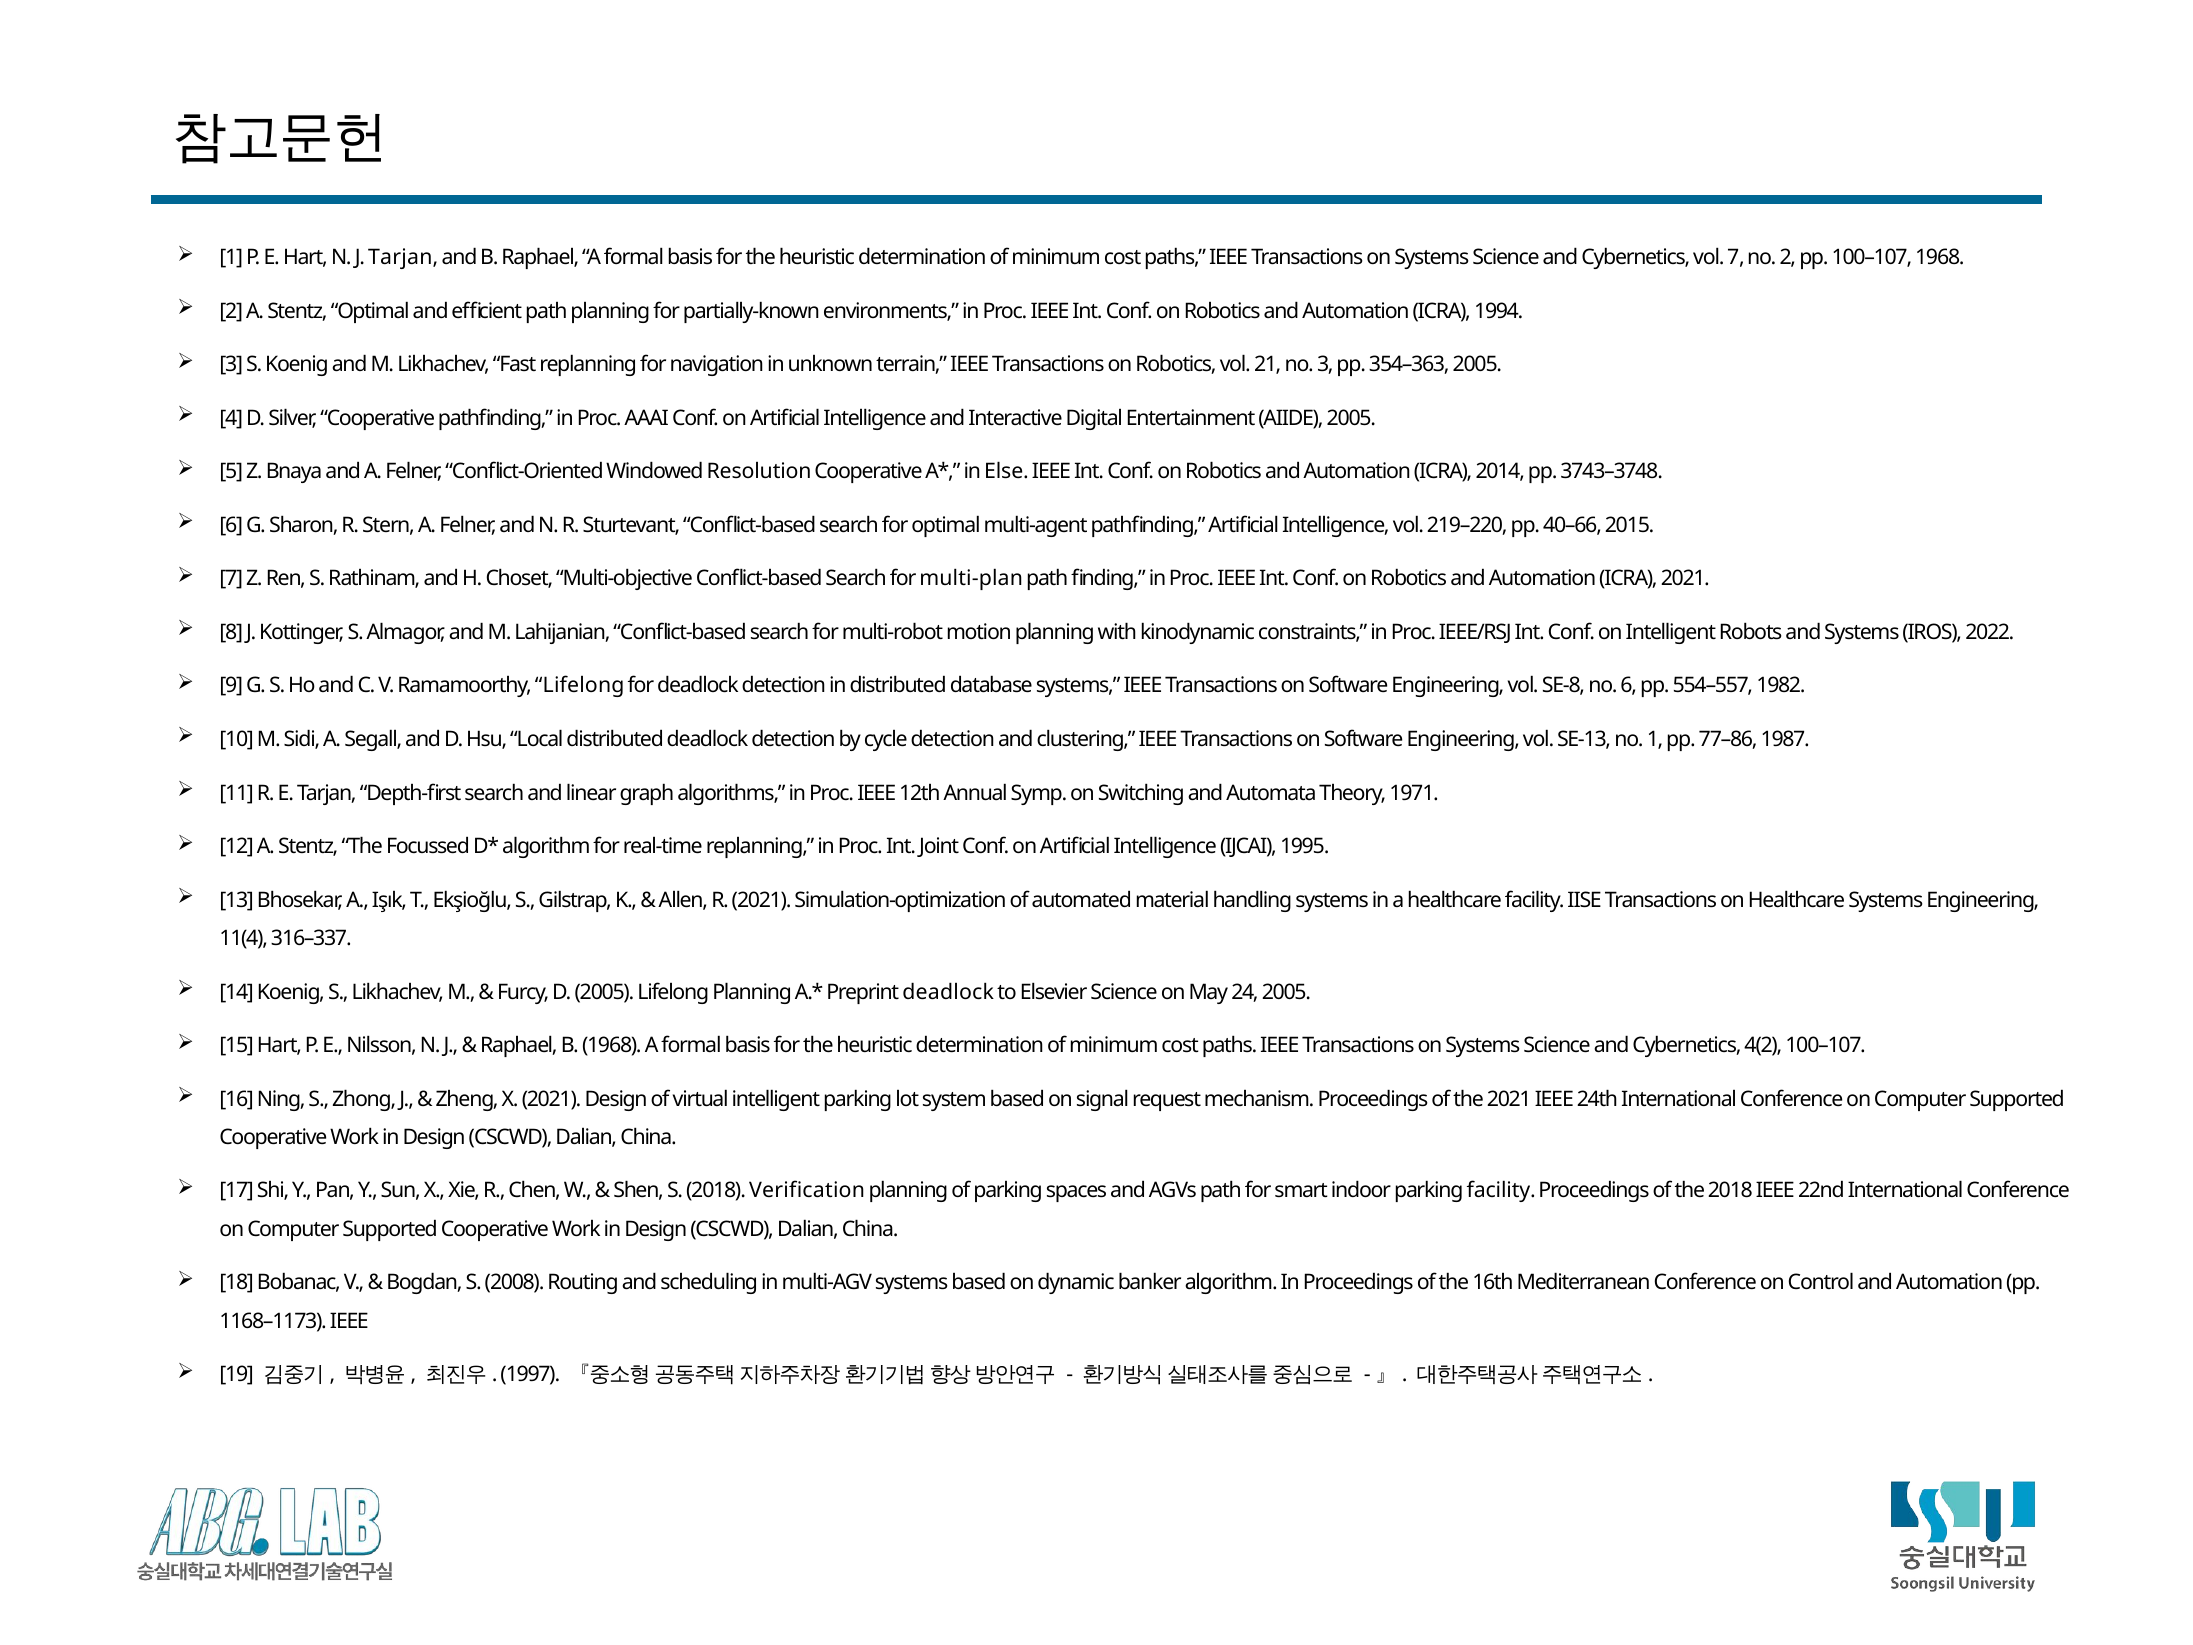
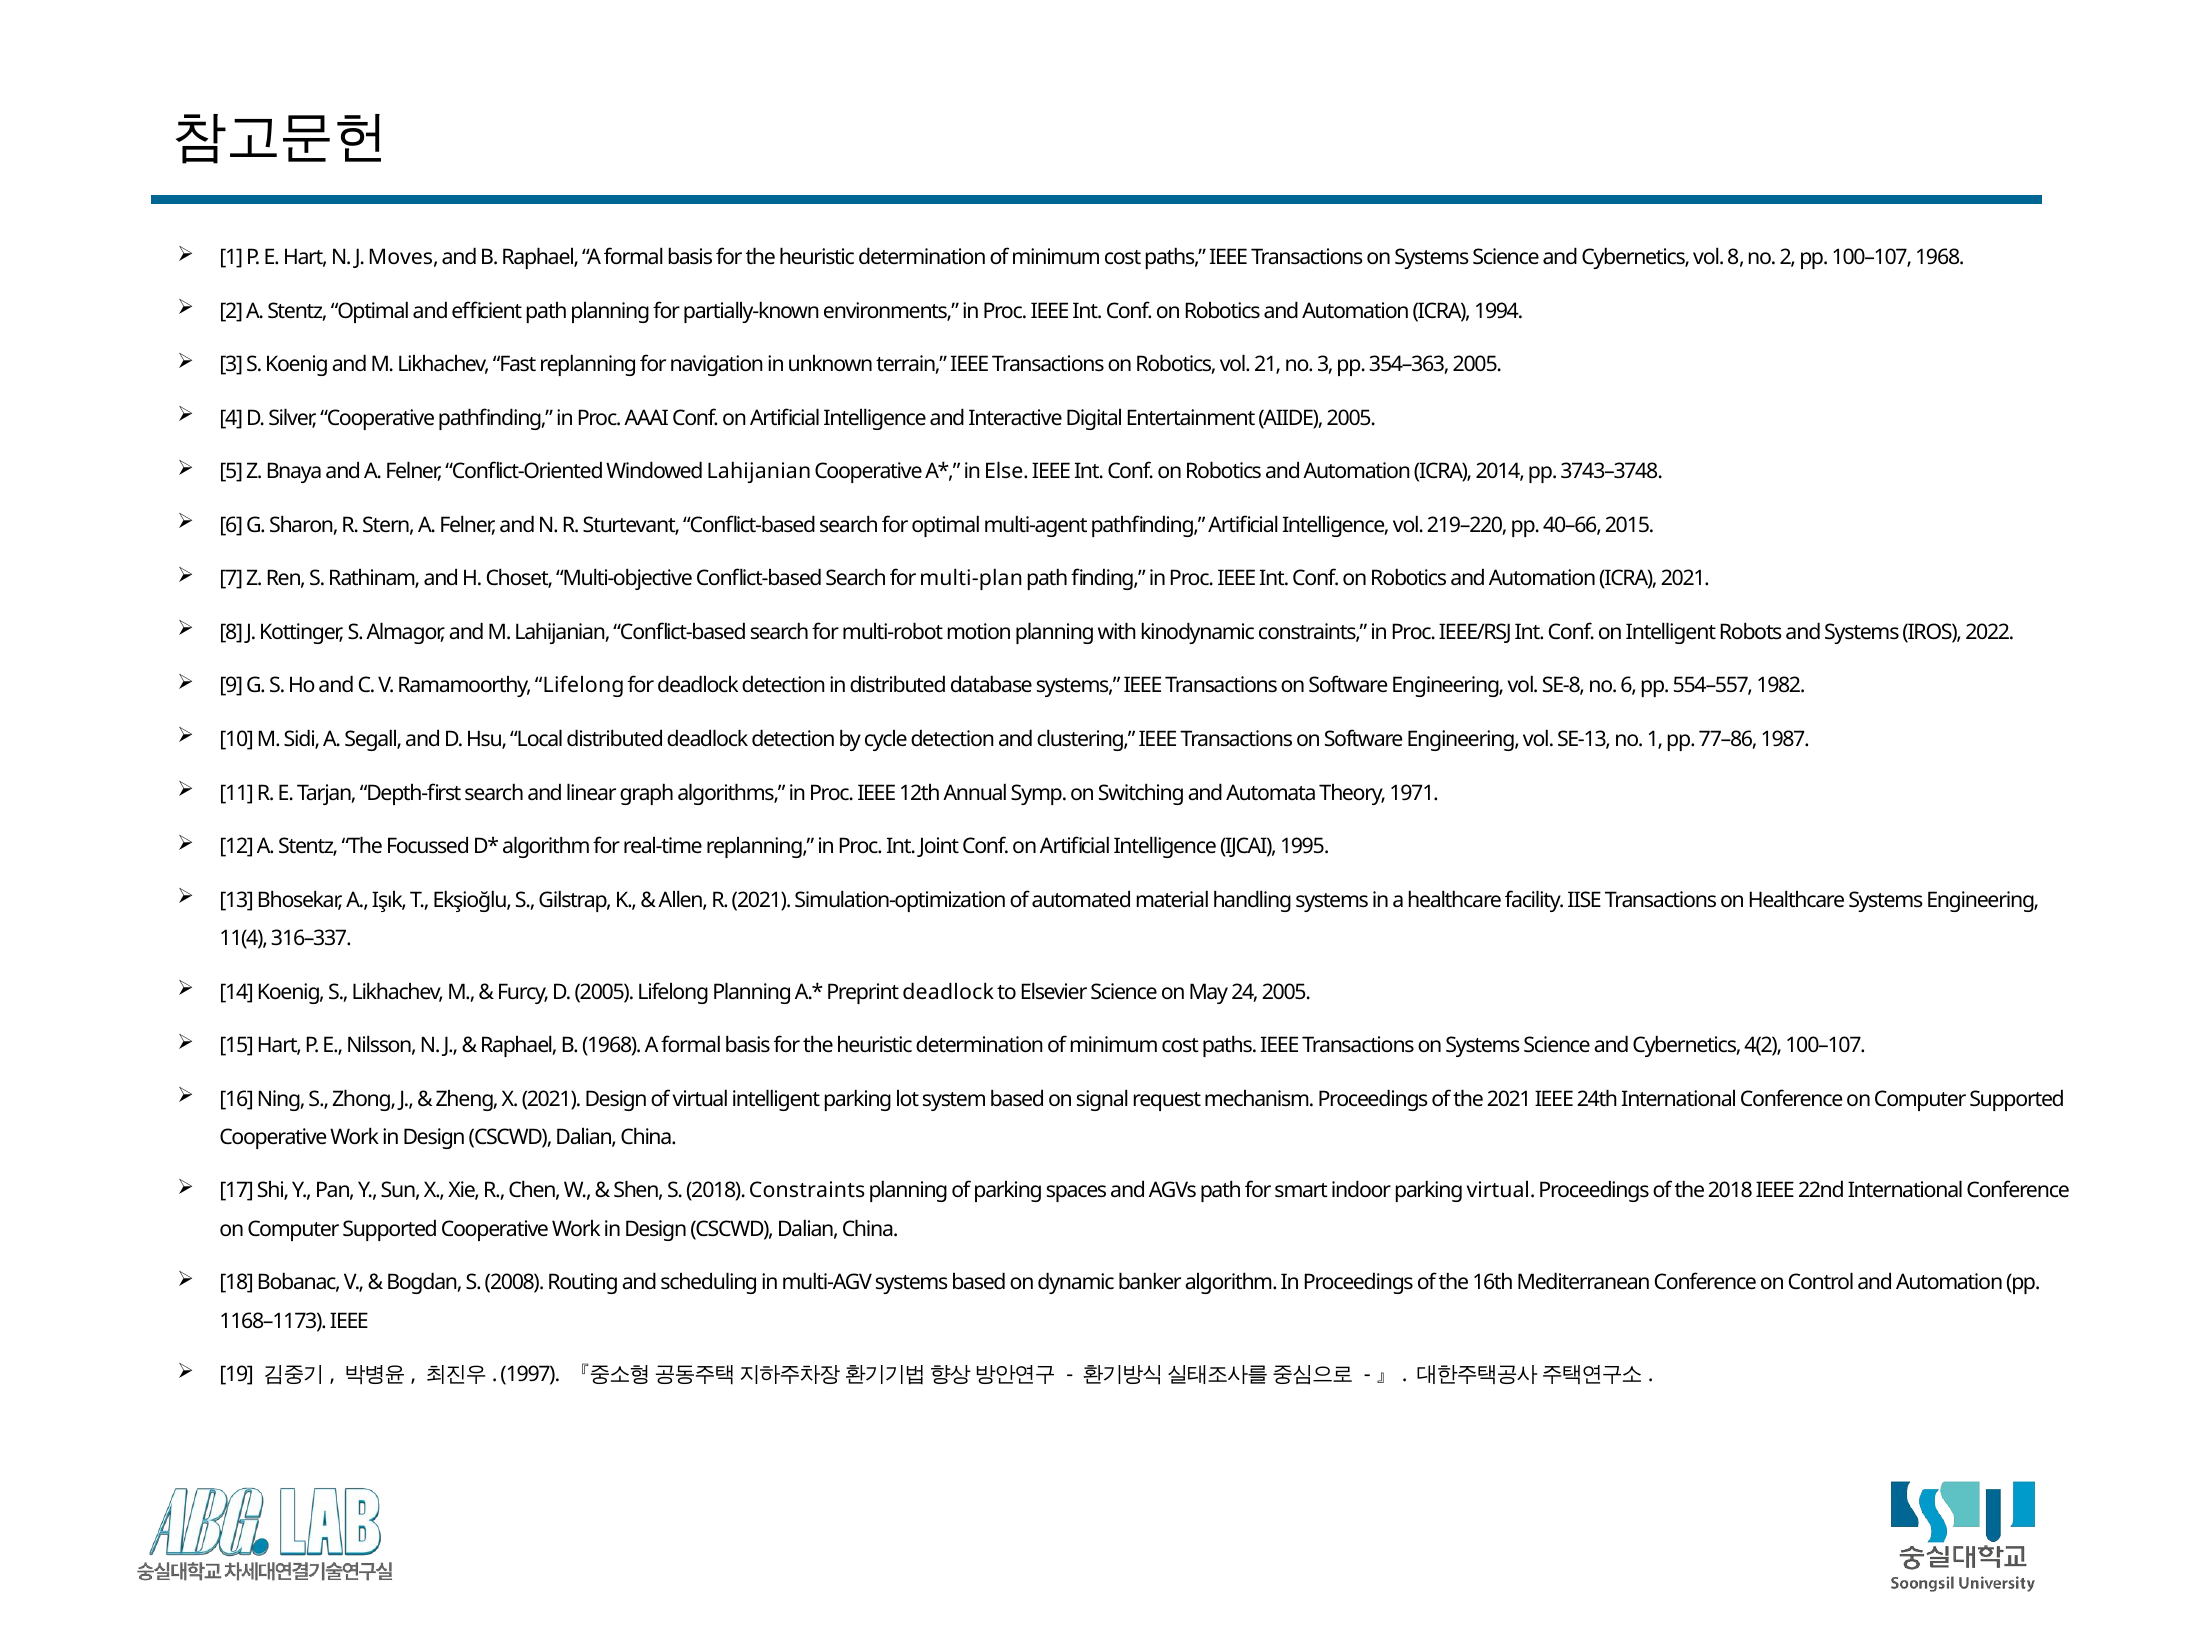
J Tarjan: Tarjan -> Moves (403, 258)
vol 7: 7 -> 8 (1736, 258)
Windowed Resolution: Resolution -> Lahijanian (759, 472)
2018 Verification: Verification -> Constraints (807, 1191)
parking facility: facility -> virtual (1501, 1191)
